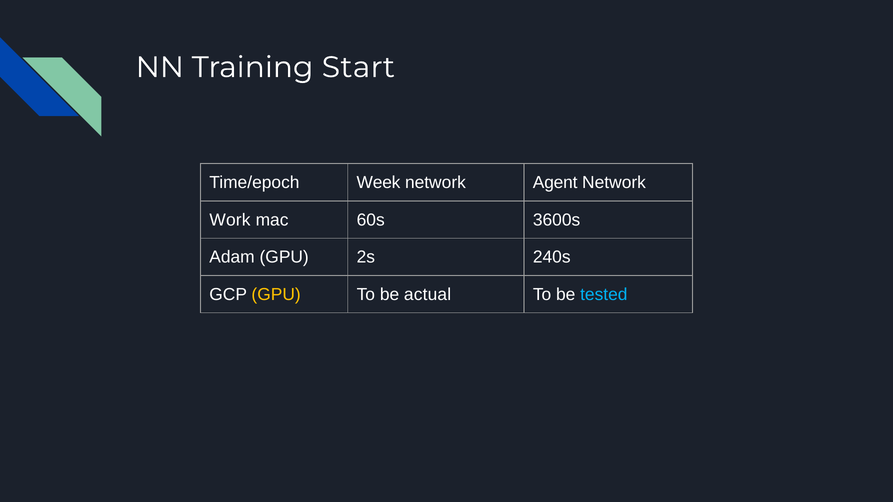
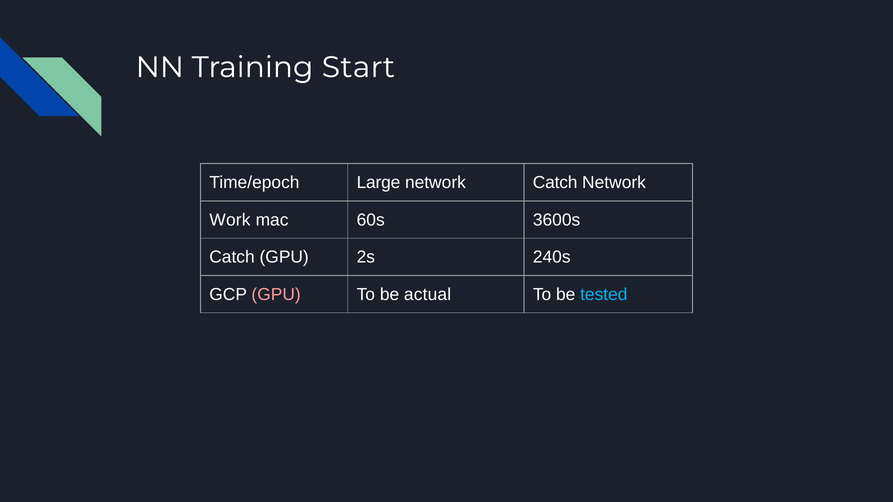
Week: Week -> Large (378, 183)
network Agent: Agent -> Catch (555, 183)
Adam: Adam -> Catch (232, 257)
GPU colour: yellow -> pink (276, 295)
